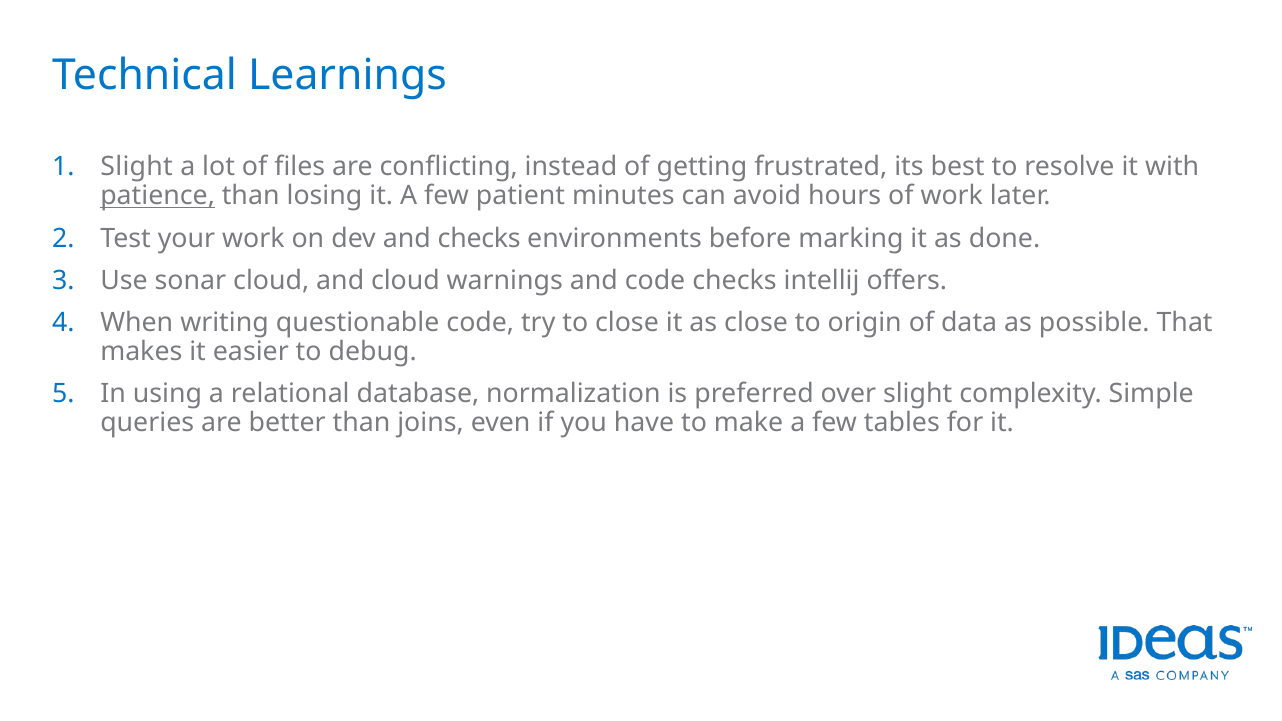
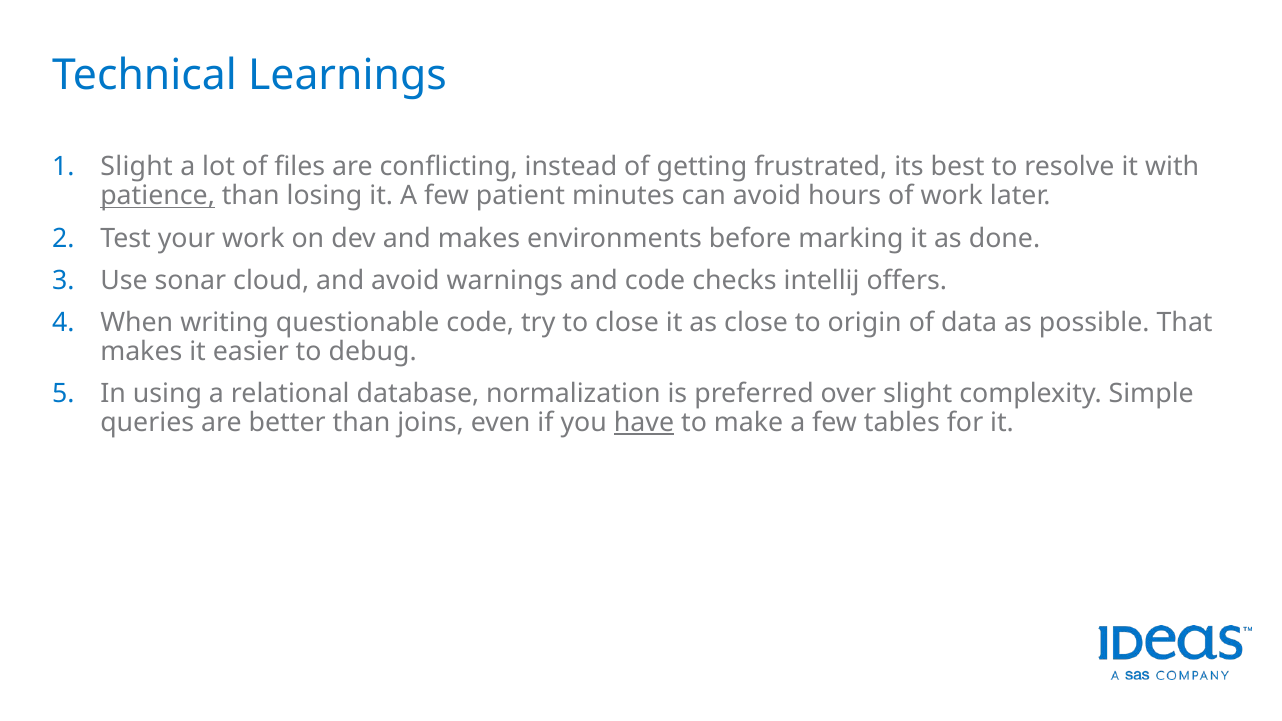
and checks: checks -> makes (479, 238)
and cloud: cloud -> avoid (405, 280)
have underline: none -> present (644, 423)
